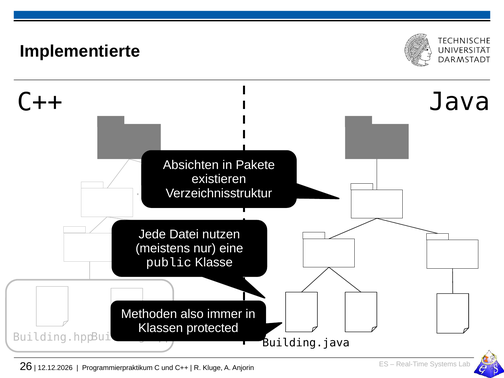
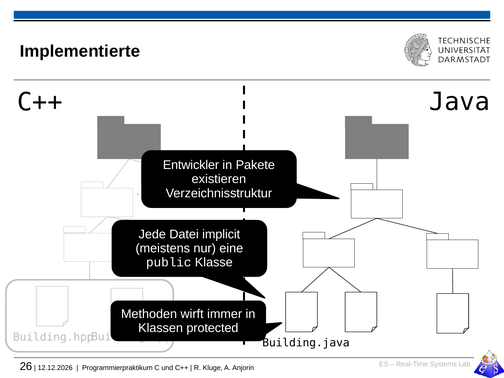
Absichten: Absichten -> Entwickler (191, 165)
nutzen: nutzen -> implicit (221, 234)
also: also -> wirft (192, 314)
